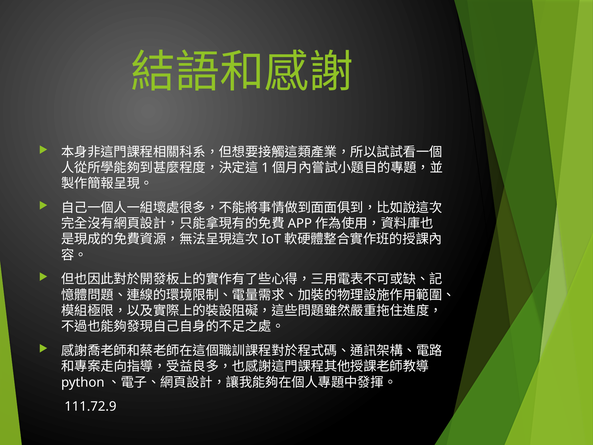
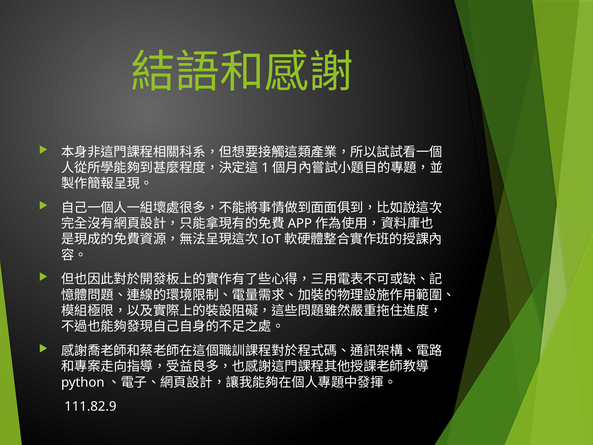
111.72.9: 111.72.9 -> 111.82.9 (90, 406)
